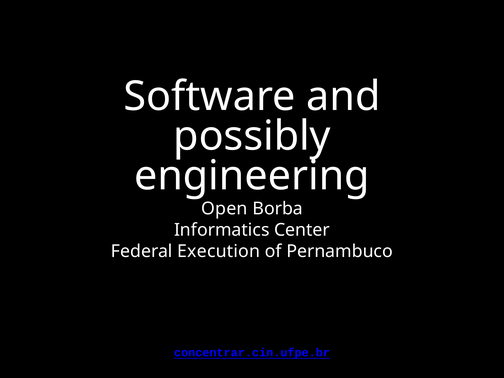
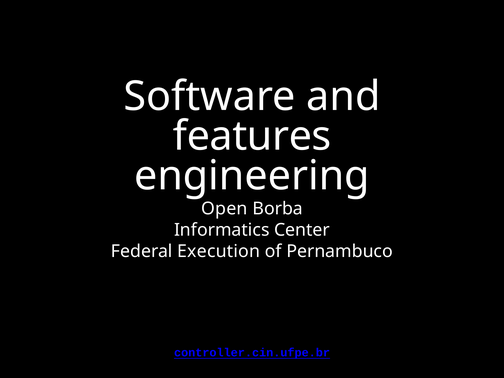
possibly: possibly -> features (252, 136)
concentrar.cin.ufpe.br: concentrar.cin.ufpe.br -> controller.cin.ufpe.br (252, 353)
